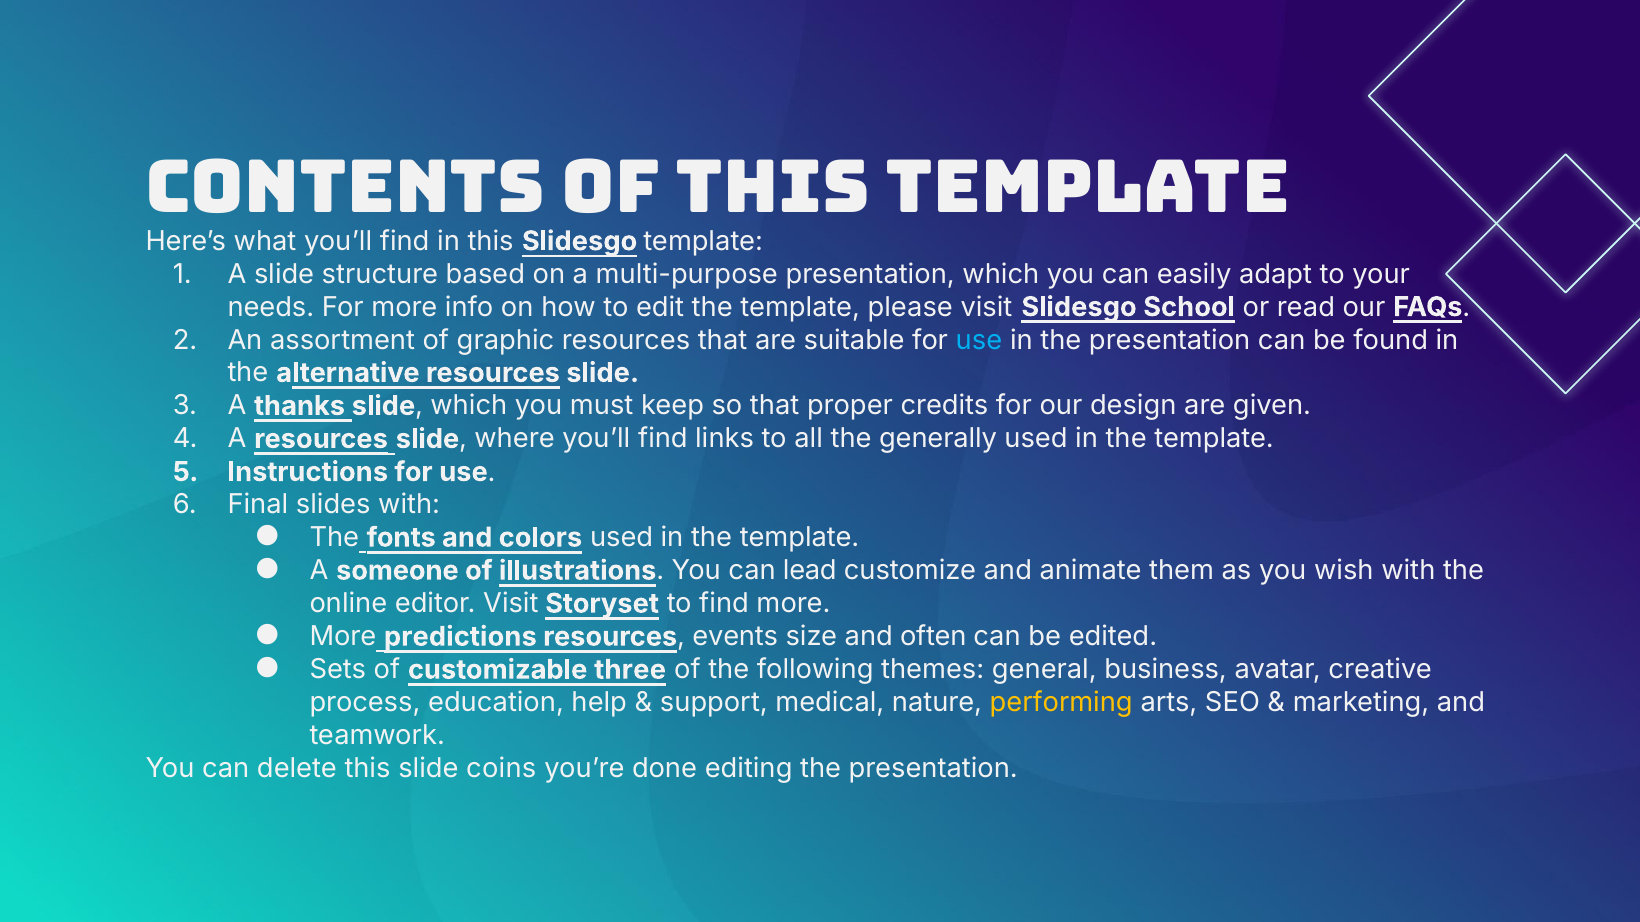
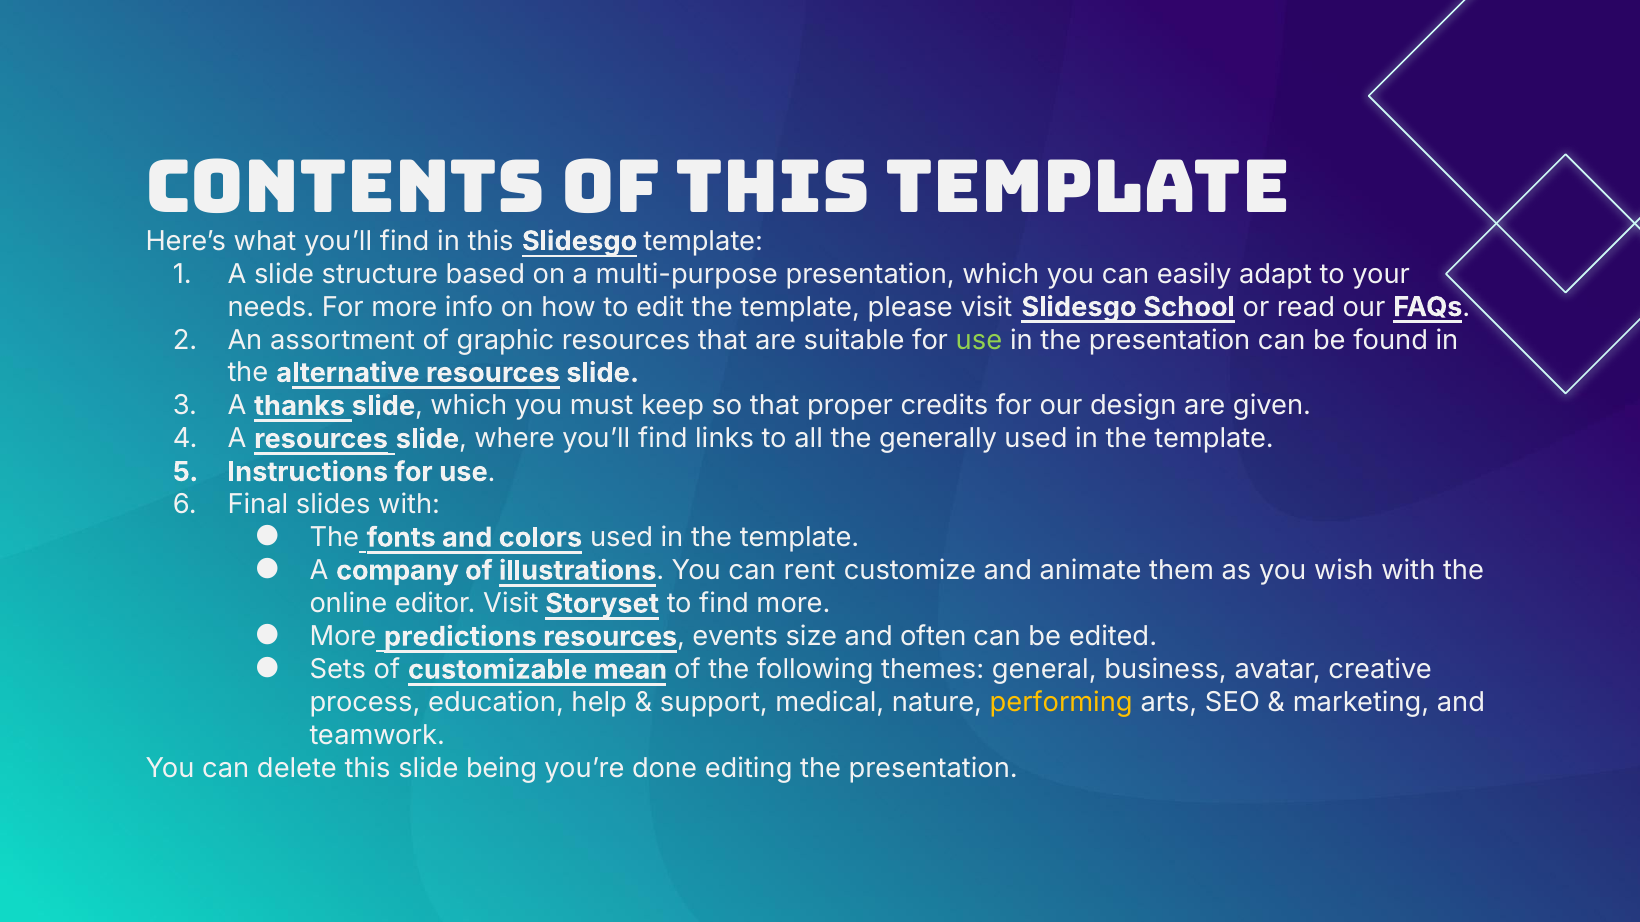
use colour: light blue -> light green (979, 340)
someone: someone -> company (397, 571)
lead: lead -> rent (810, 571)
three: three -> mean (630, 670)
coins: coins -> being (502, 769)
